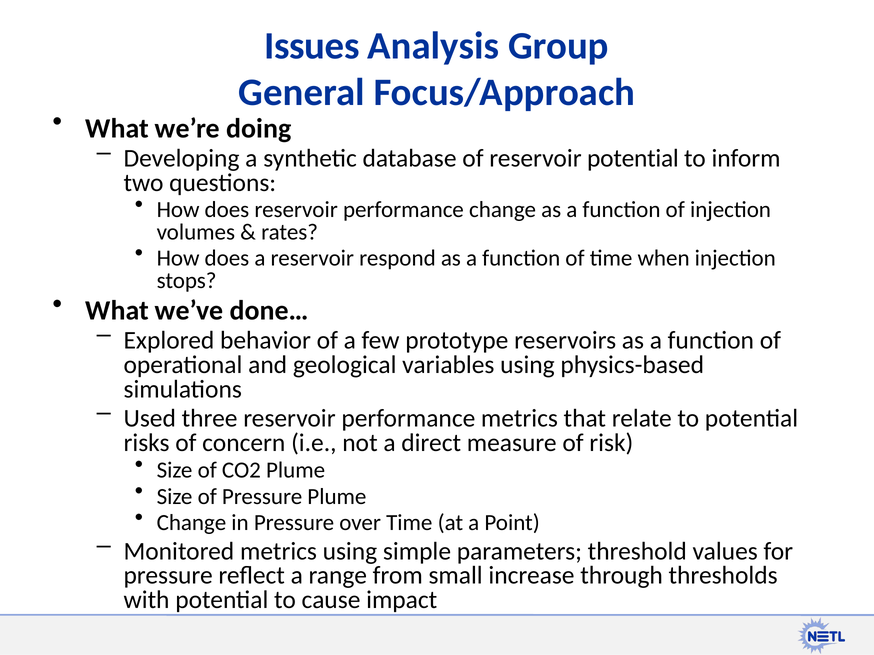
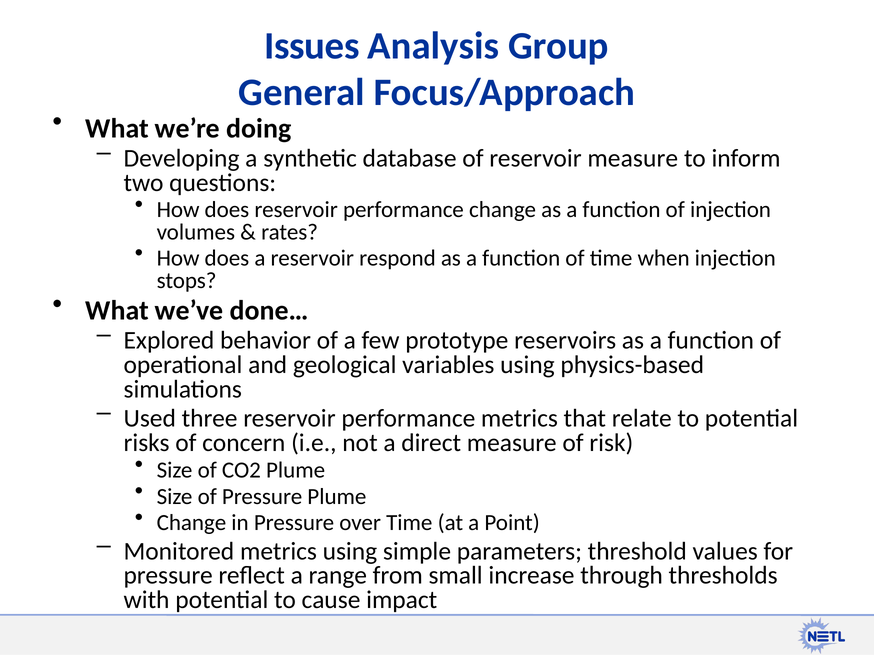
reservoir potential: potential -> measure (633, 158)
